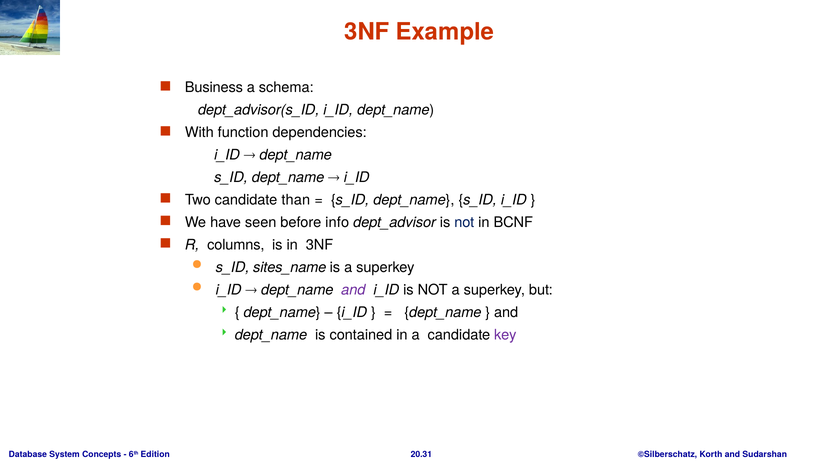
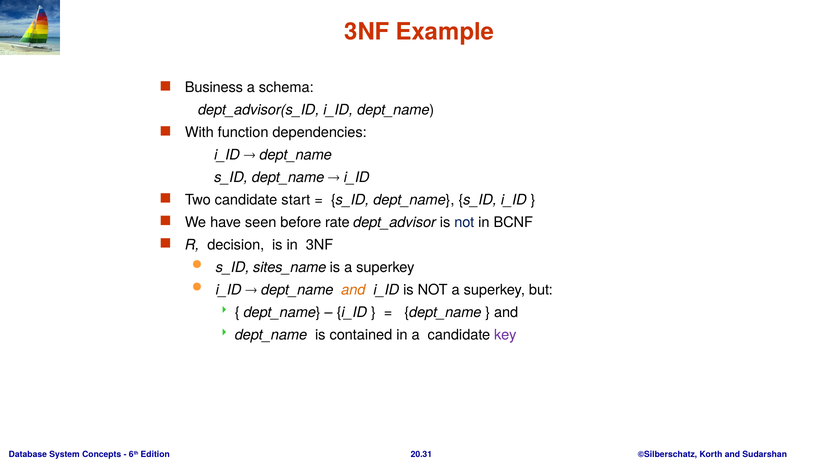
than: than -> start (296, 200)
info: info -> rate (337, 222)
columns: columns -> decision (236, 245)
and colour: purple -> orange (353, 290)
